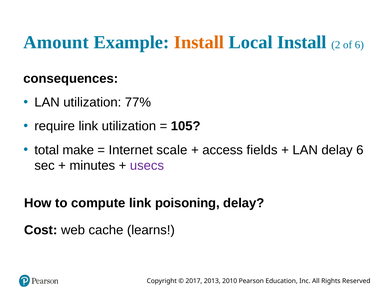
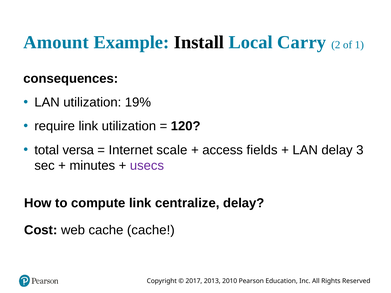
Install colour: orange -> black (199, 42)
Local Install: Install -> Carry (302, 42)
of 6: 6 -> 1 (359, 45)
77%: 77% -> 19% (138, 103)
105: 105 -> 120 (186, 126)
make: make -> versa (78, 150)
delay 6: 6 -> 3 (360, 150)
poisoning: poisoning -> centralize (187, 203)
cache learns: learns -> cache (151, 230)
